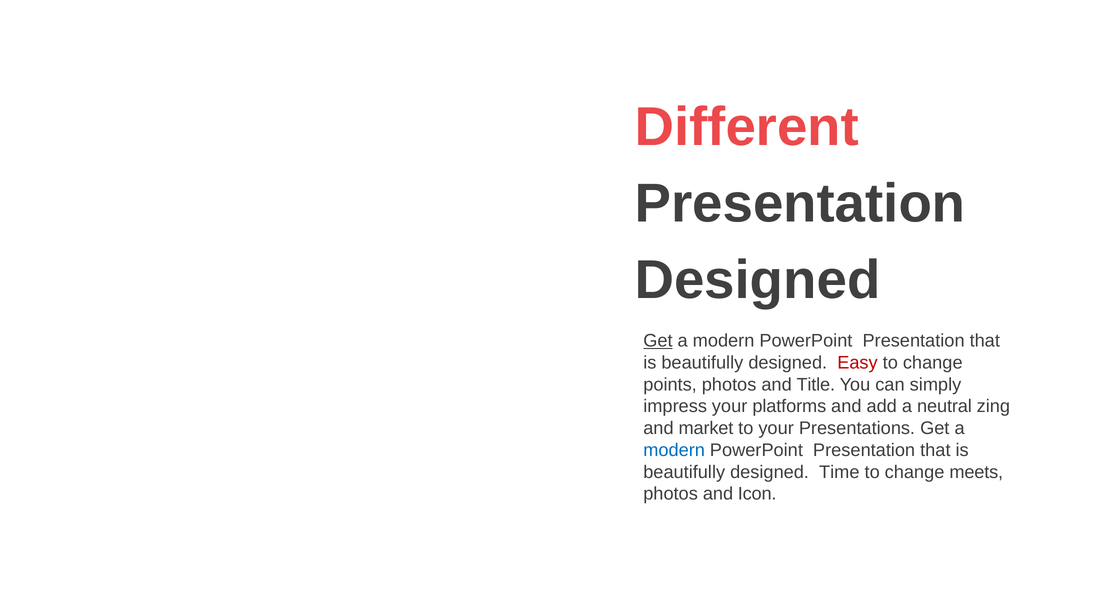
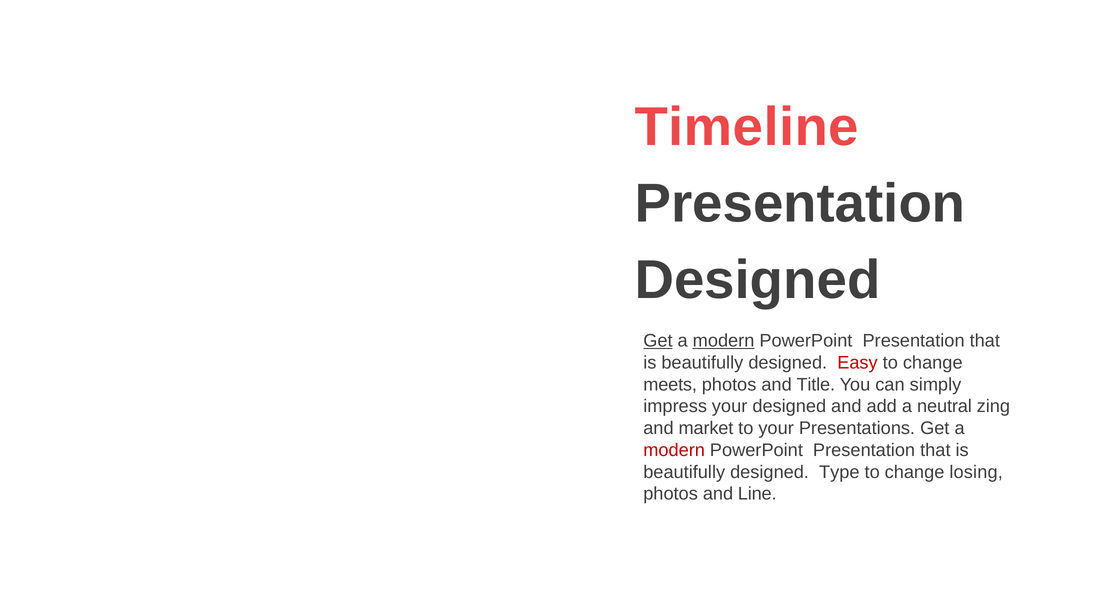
Different: Different -> Timeline (747, 127)
modern underline: none -> present (724, 341)
points: points -> meets (670, 384)
your platforms: platforms -> designed (789, 406)
modern colour: blue -> red (674, 450)
Time: Time -> Type (839, 472)
meets: meets -> losing (976, 472)
Icon: Icon -> Line (757, 494)
